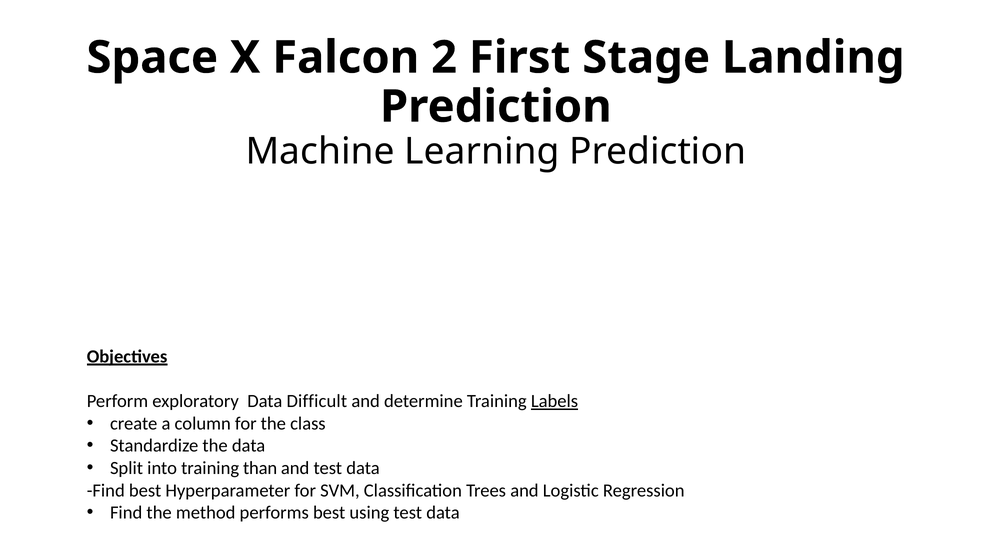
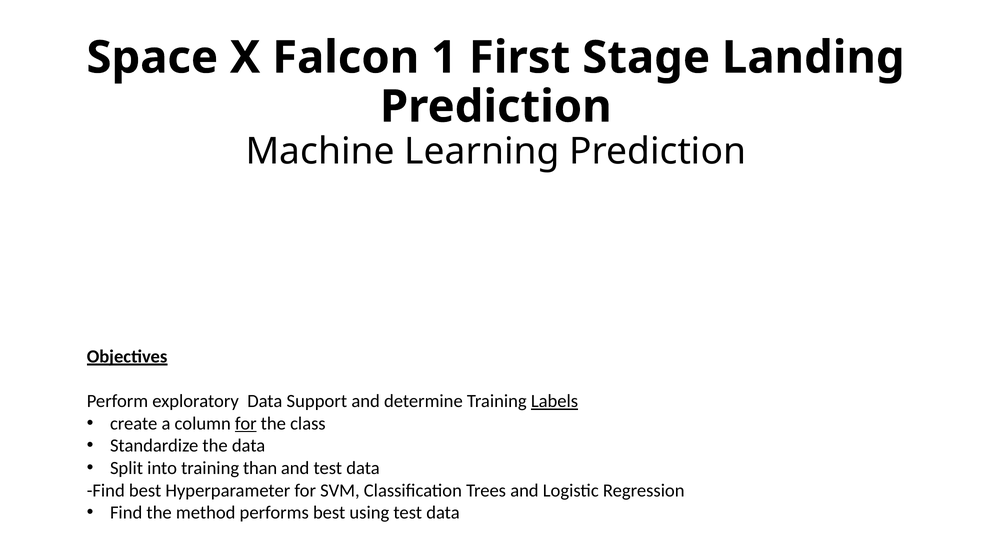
2: 2 -> 1 (444, 58)
Difficult: Difficult -> Support (317, 401)
for underline: none -> present (246, 424)
